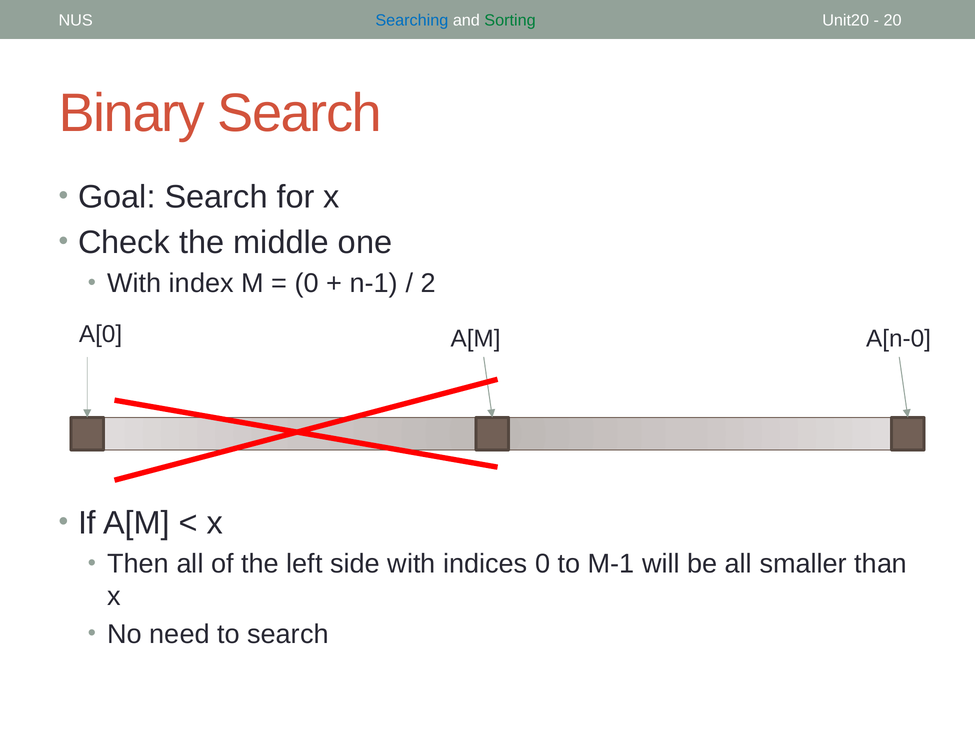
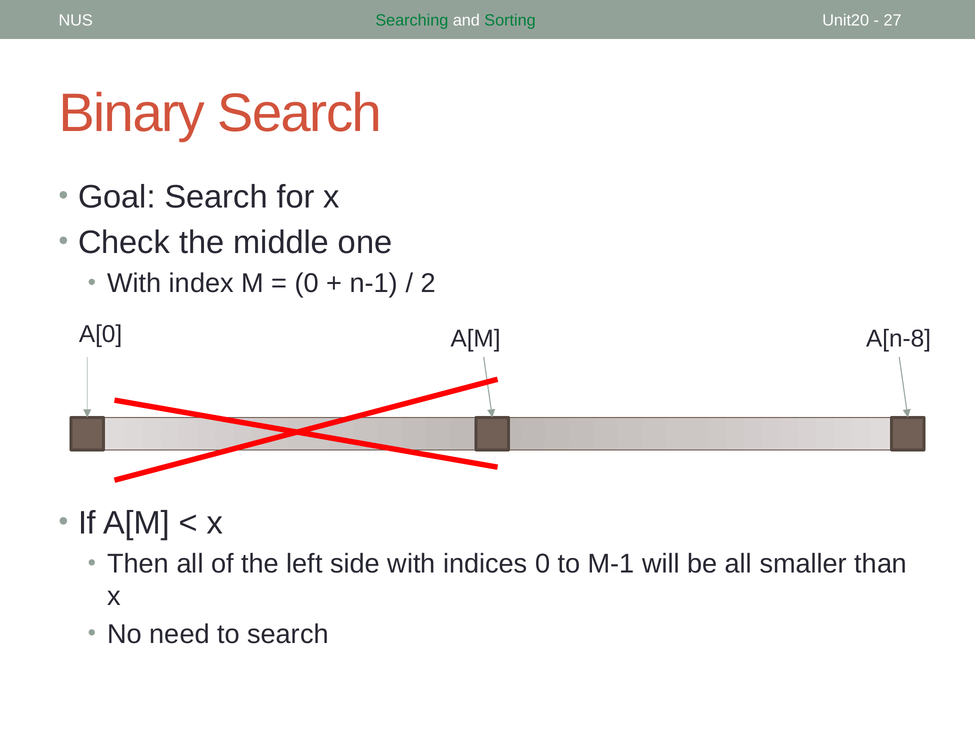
Searching colour: blue -> green (412, 21)
20: 20 -> 27 (893, 21)
A[n-0: A[n-0 -> A[n-8 (899, 339)
